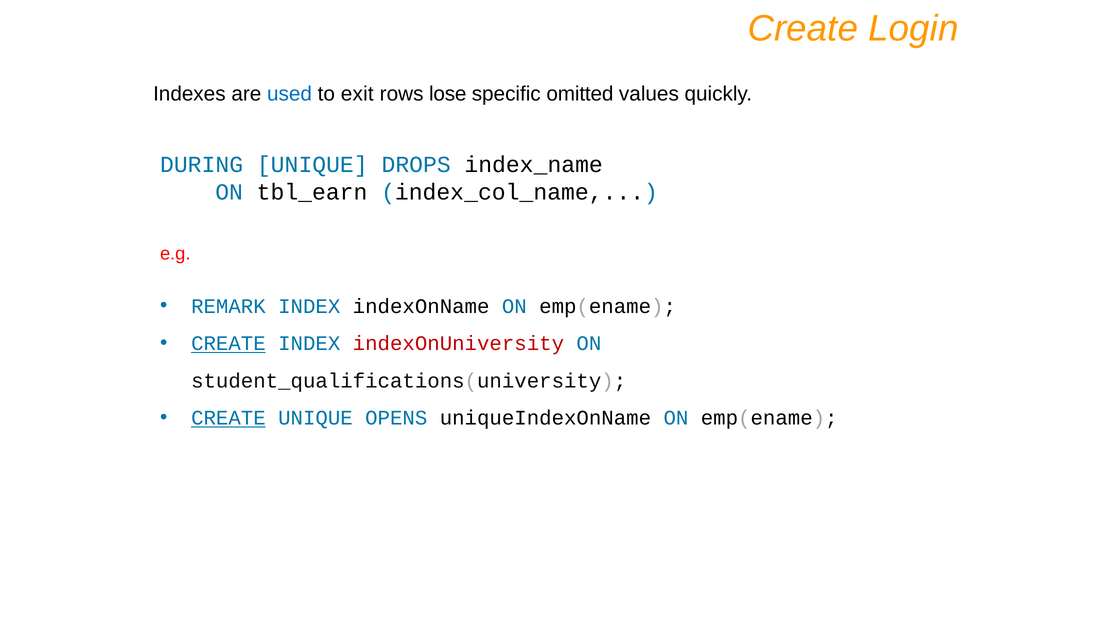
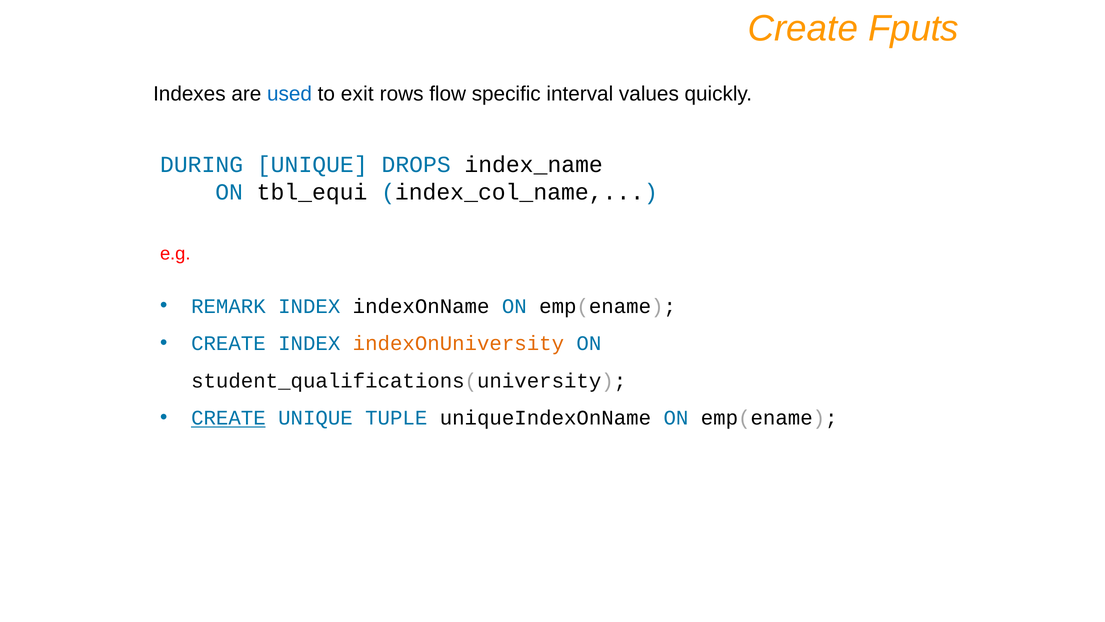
Login: Login -> Fputs (914, 29)
lose: lose -> flow (448, 94)
omitted: omitted -> interval (580, 94)
tbl_earn: tbl_earn -> tbl_equi (312, 192)
CREATE underline: present -> none (228, 343)
indexOnUniversity colour: red -> orange (458, 343)
OPENS: OPENS -> TUPLE (396, 418)
